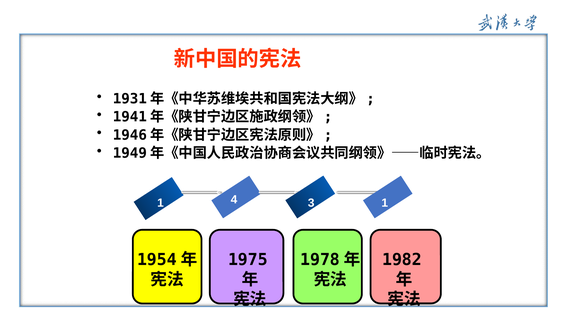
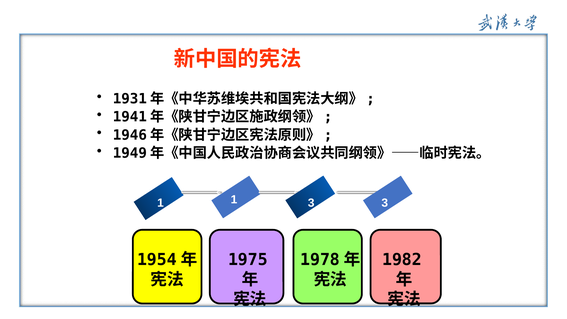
1 4: 4 -> 1 (234, 200)
3 1: 1 -> 3 (385, 203)
